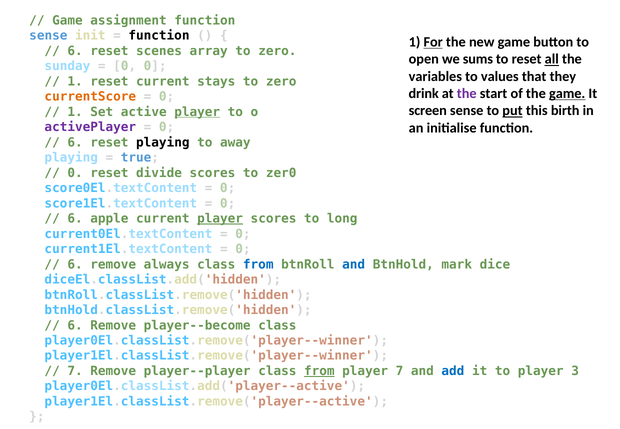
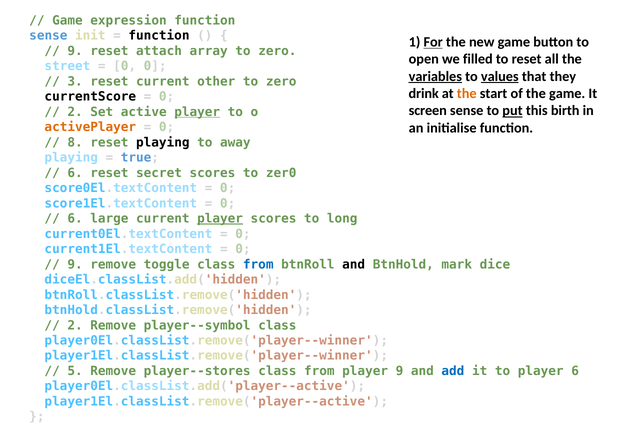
assignment: assignment -> expression (128, 20)
6: 6 -> 9 (75, 51)
scenes: scenes -> attach (159, 51)
sums: sums -> filled (478, 59)
all underline: present -> none (552, 59)
sunday: sunday -> street (67, 66)
variables underline: none -> present (435, 76)
values underline: none -> present (500, 76)
1: 1 -> 3 (75, 81)
stays: stays -> other (216, 81)
the colour: purple -> orange (467, 94)
game underline: present -> none (567, 94)
currentScore colour: orange -> black (90, 97)
1: 1 -> 2 (75, 112)
activePlayer colour: purple -> orange (90, 127)
6: 6 -> 8 (75, 142)
0: 0 -> 6 (75, 173)
divide: divide -> secret (159, 173)
apple: apple -> large (109, 219)
6: 6 -> 9 (75, 264)
always: always -> toggle (167, 264)
and colour: blue -> black (354, 264)
6: 6 -> 2 (75, 325)
player--become: player--become -> player--symbol (197, 325)
7: 7 -> 5 (75, 371)
player--player: player--player -> player--stores (197, 371)
from underline: present -> none (319, 371)
player 7: 7 -> 9 (399, 371)
player 3: 3 -> 6 (575, 371)
